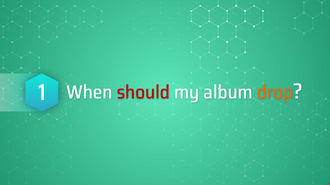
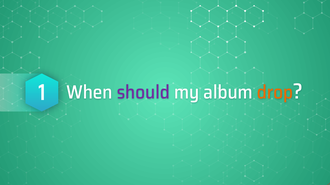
should colour: red -> purple (143, 93)
